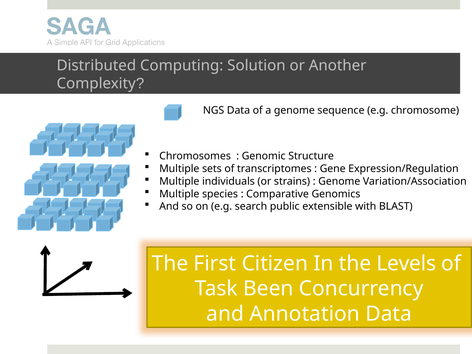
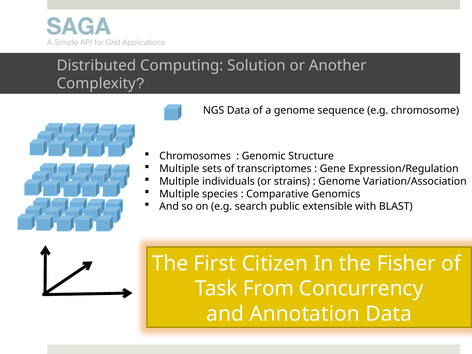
Levels: Levels -> Fisher (406, 263)
Been: Been -> From (268, 289)
